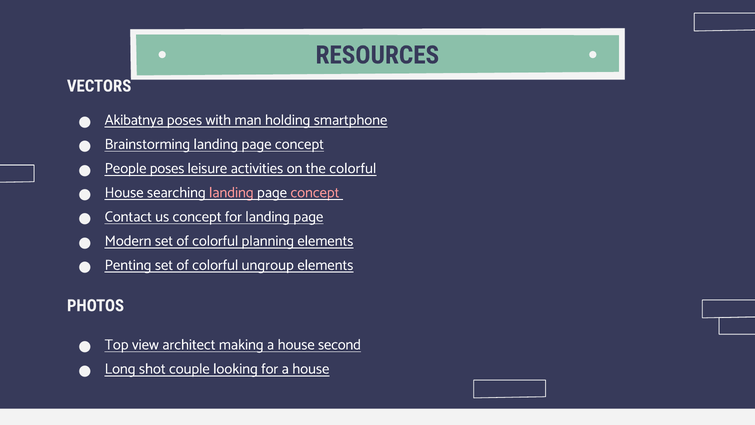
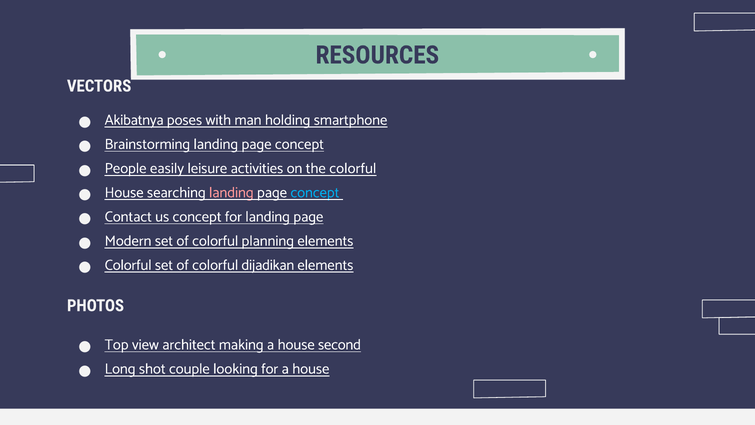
People poses: poses -> easily (167, 168)
concept colour: pink -> light blue (315, 192)
Penting: Penting -> Colorful (128, 265)
ungroup: ungroup -> dijadikan (268, 265)
